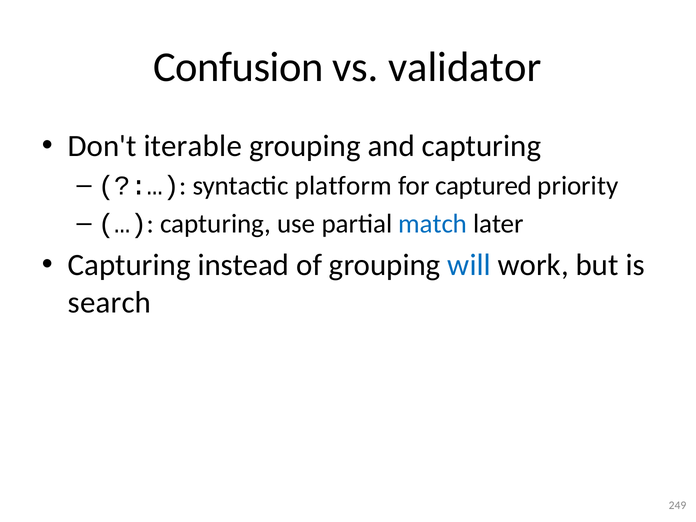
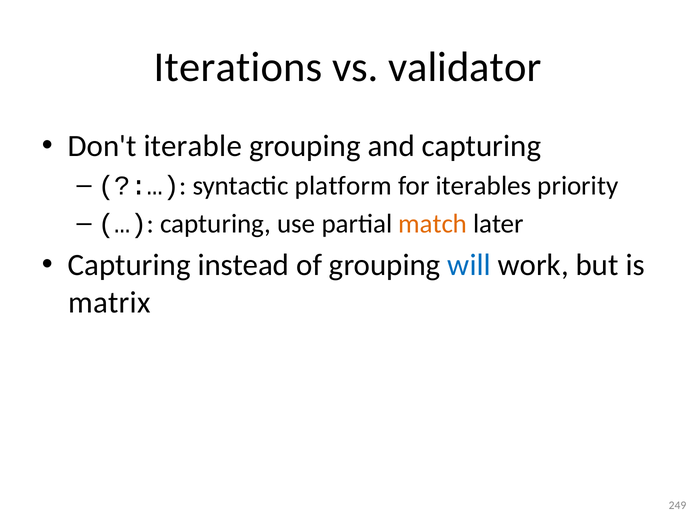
Confusion: Confusion -> Iterations (238, 67)
captured: captured -> iterables (483, 186)
match colour: blue -> orange (433, 224)
search: search -> matrix (109, 302)
